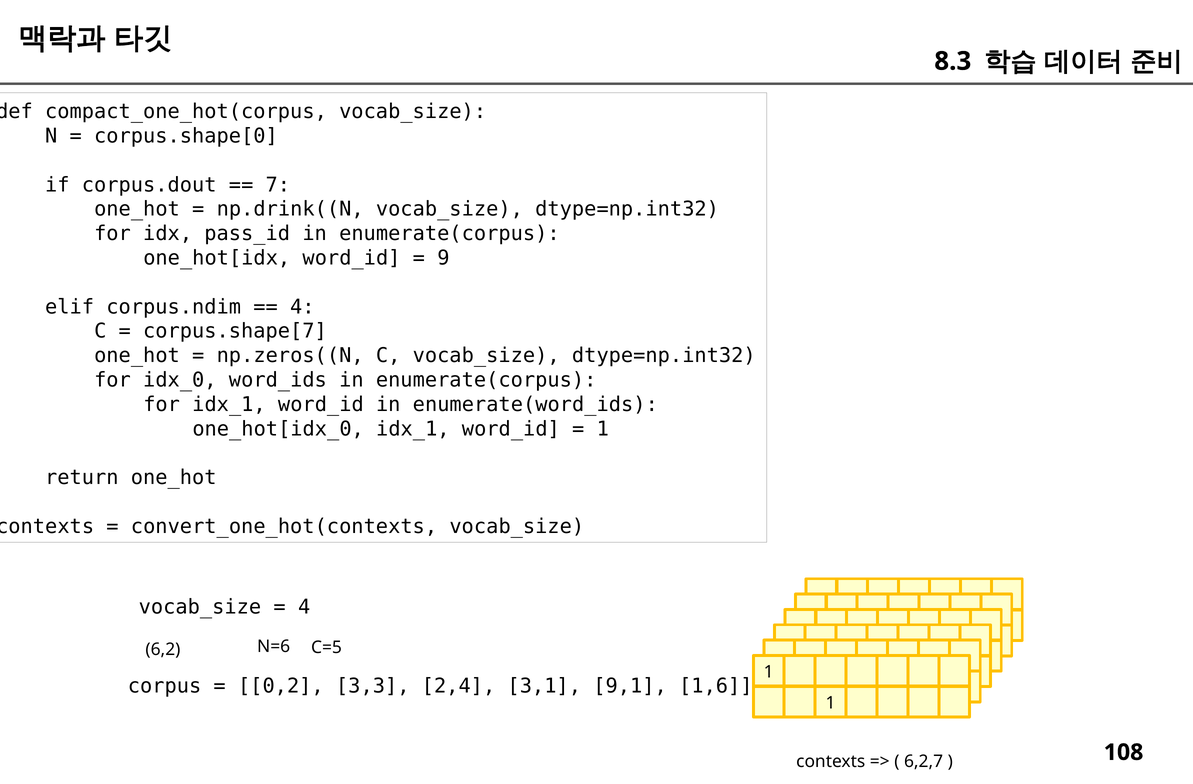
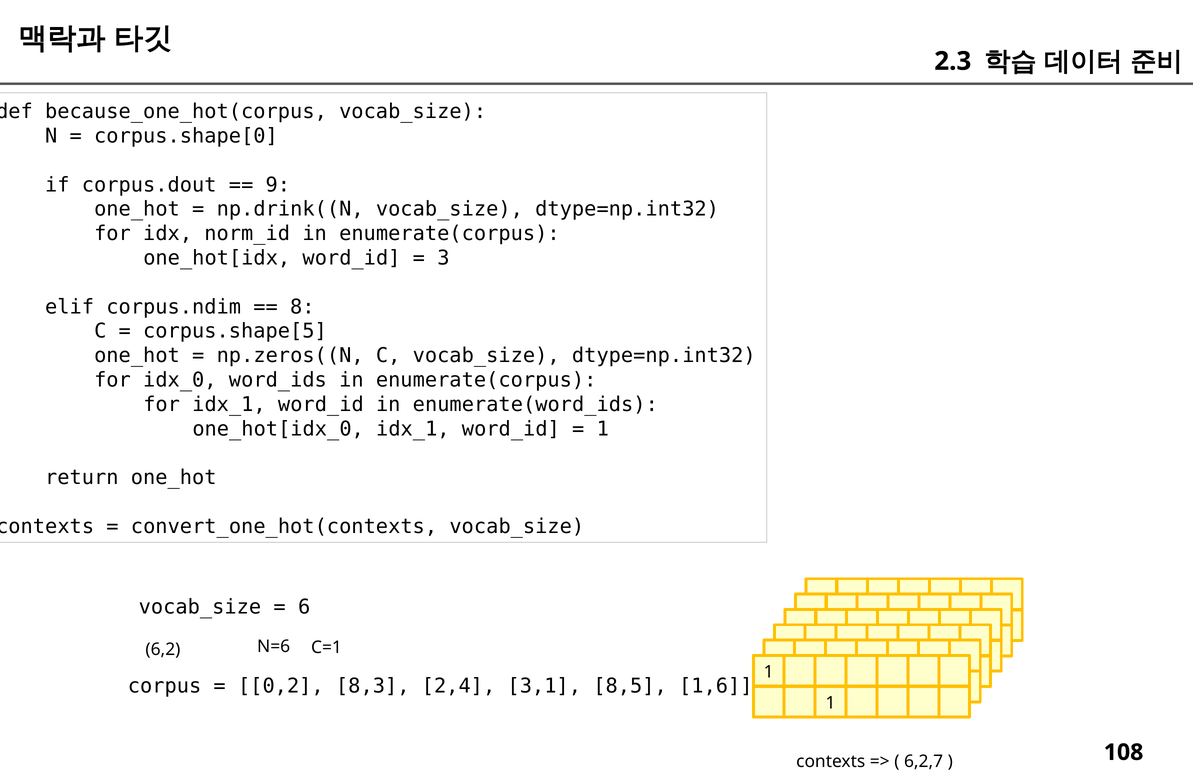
8.3: 8.3 -> 2.3 (953, 61)
compact_one_hot(corpus: compact_one_hot(corpus -> because_one_hot(corpus (186, 112)
7: 7 -> 9 (278, 185)
pass_id: pass_id -> norm_id (247, 234)
9: 9 -> 3 (443, 258)
4: 4 -> 8 (302, 307)
corpus.shape[7: corpus.shape[7 -> corpus.shape[5 (235, 331)
4: 4 -> 6 (304, 607)
C=5: C=5 -> C=1 (327, 647)
3,3: 3,3 -> 8,3 (373, 686)
9,1: 9,1 -> 8,5 (630, 686)
